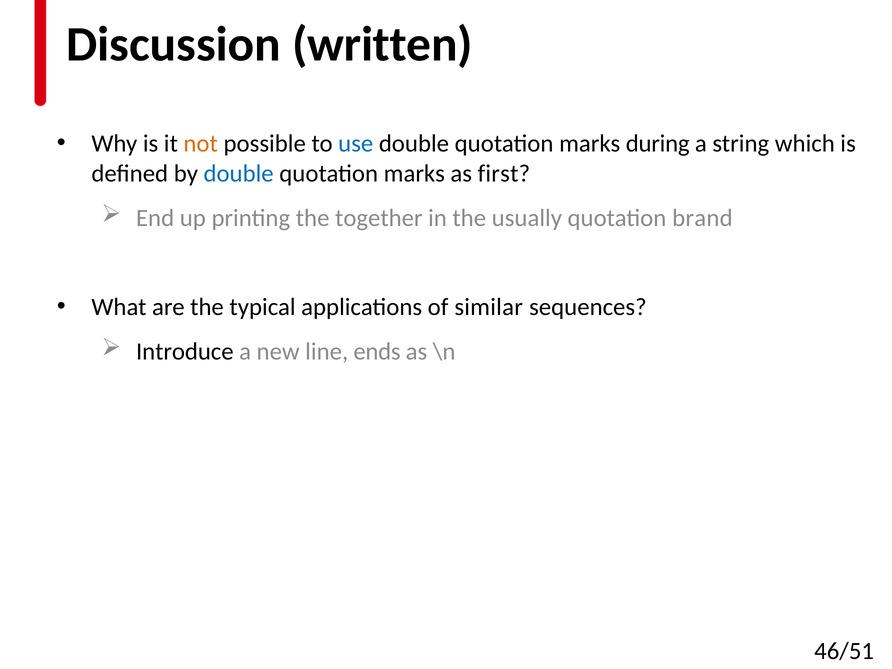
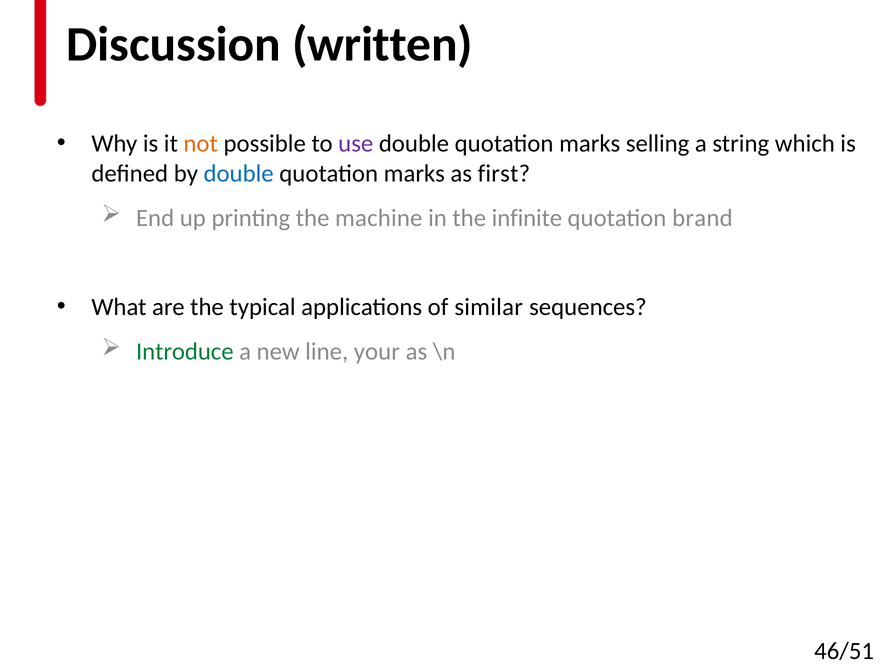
use colour: blue -> purple (356, 144)
during: during -> selling (658, 144)
together: together -> machine (379, 218)
usually: usually -> infinite (527, 218)
Introduce colour: black -> green (185, 352)
ends: ends -> your (377, 352)
